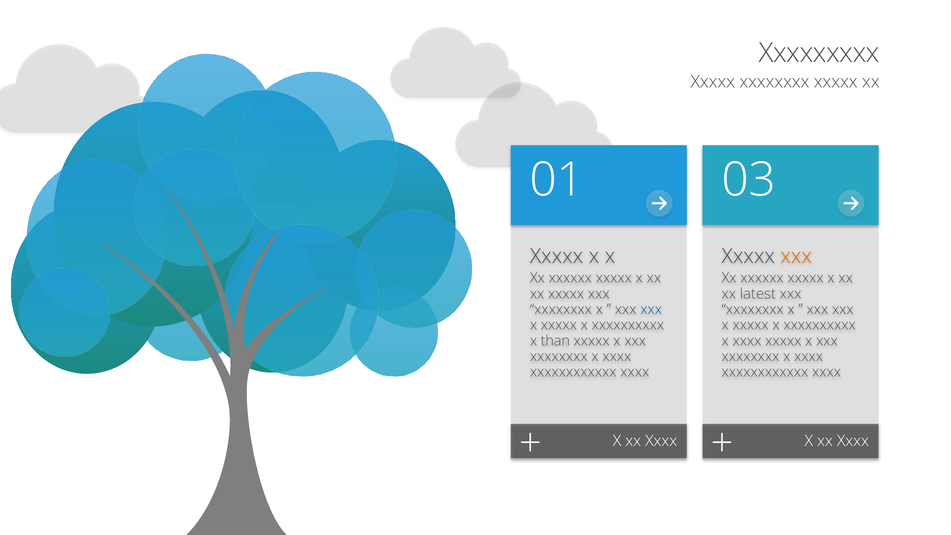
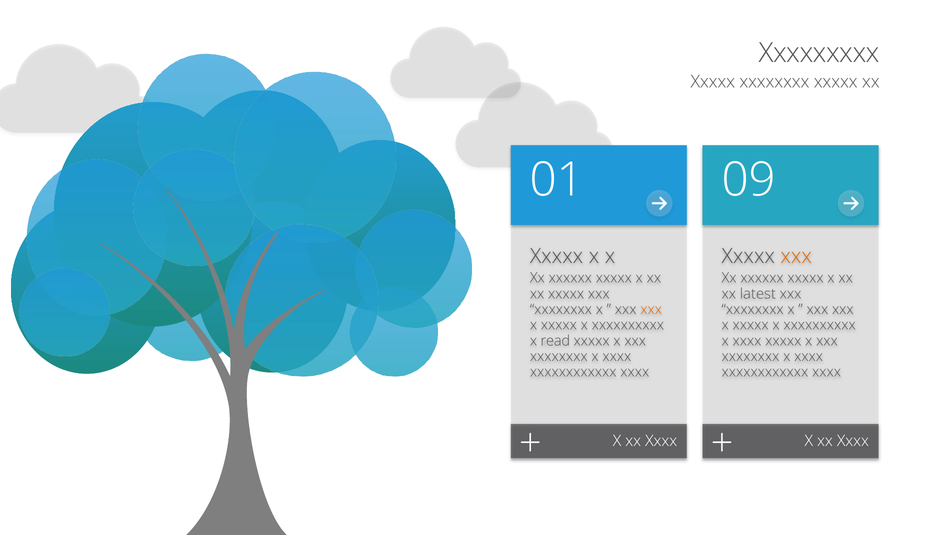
03: 03 -> 09 (749, 180)
xxx colour: blue -> orange (651, 309)
than: than -> read (555, 341)
